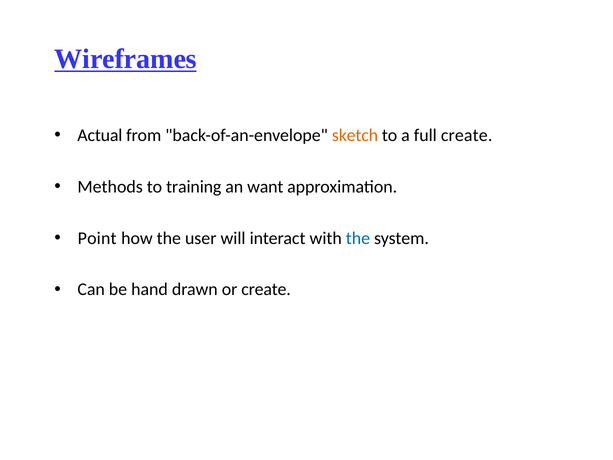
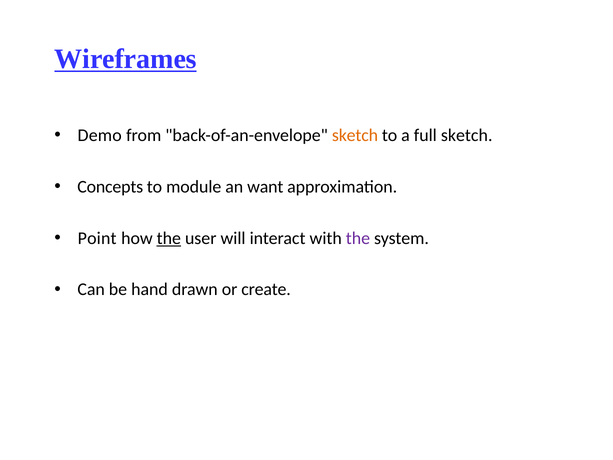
Actual: Actual -> Demo (100, 135)
full create: create -> sketch (467, 135)
Methods: Methods -> Concepts (110, 187)
training: training -> module (194, 187)
the underline: none -> present (169, 238)
the colour: blue -> purple (358, 238)
